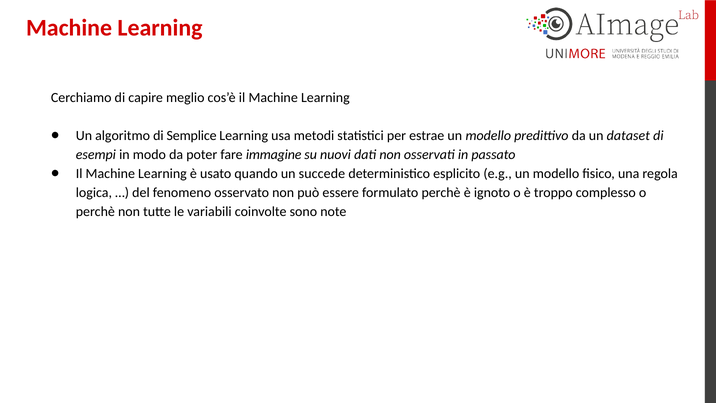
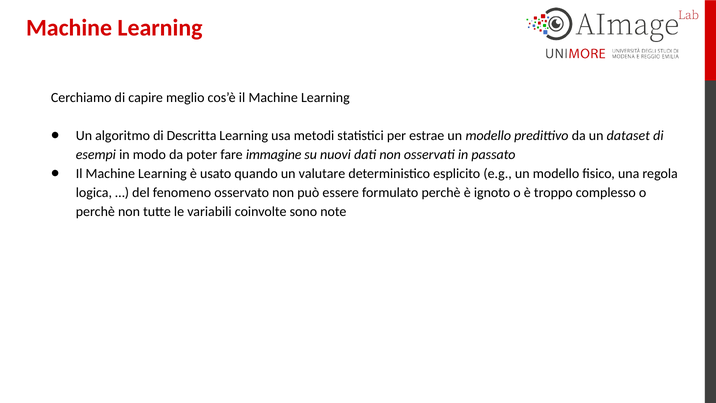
Semplice: Semplice -> Descritta (192, 136)
succede: succede -> valutare (322, 174)
